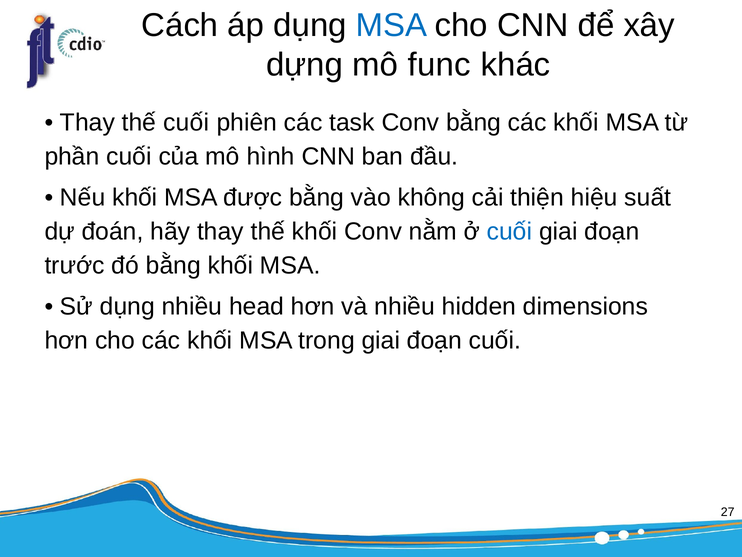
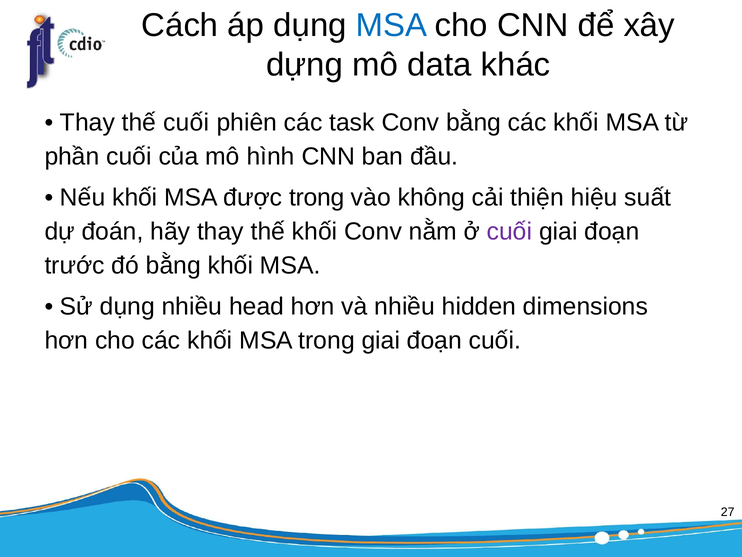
func: func -> data (439, 65)
được bằng: bằng -> trong (317, 197)
cuối colour: blue -> purple (509, 231)
